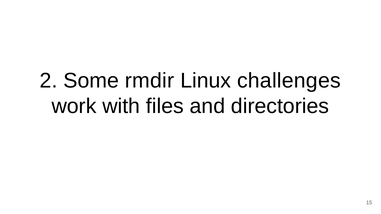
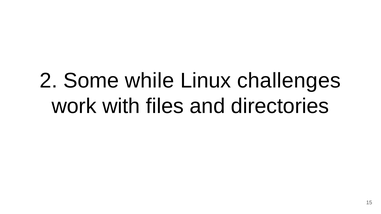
rmdir: rmdir -> while (149, 81)
